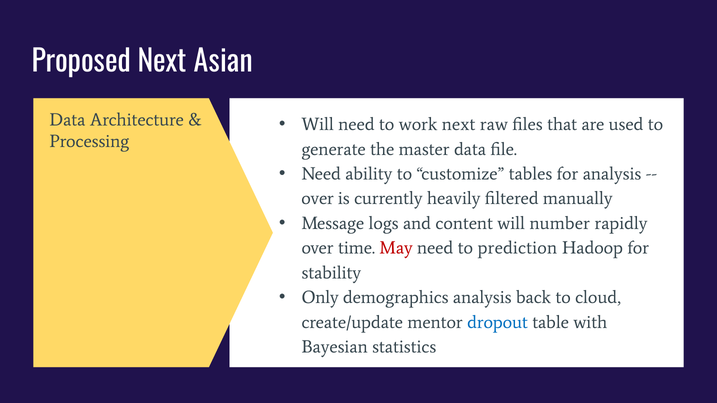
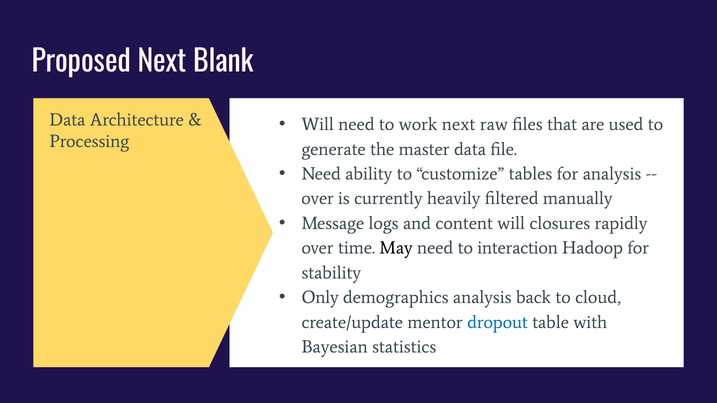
Asian: Asian -> Blank (224, 62)
number: number -> closures (560, 223)
May colour: red -> black (396, 248)
prediction: prediction -> interaction (518, 248)
